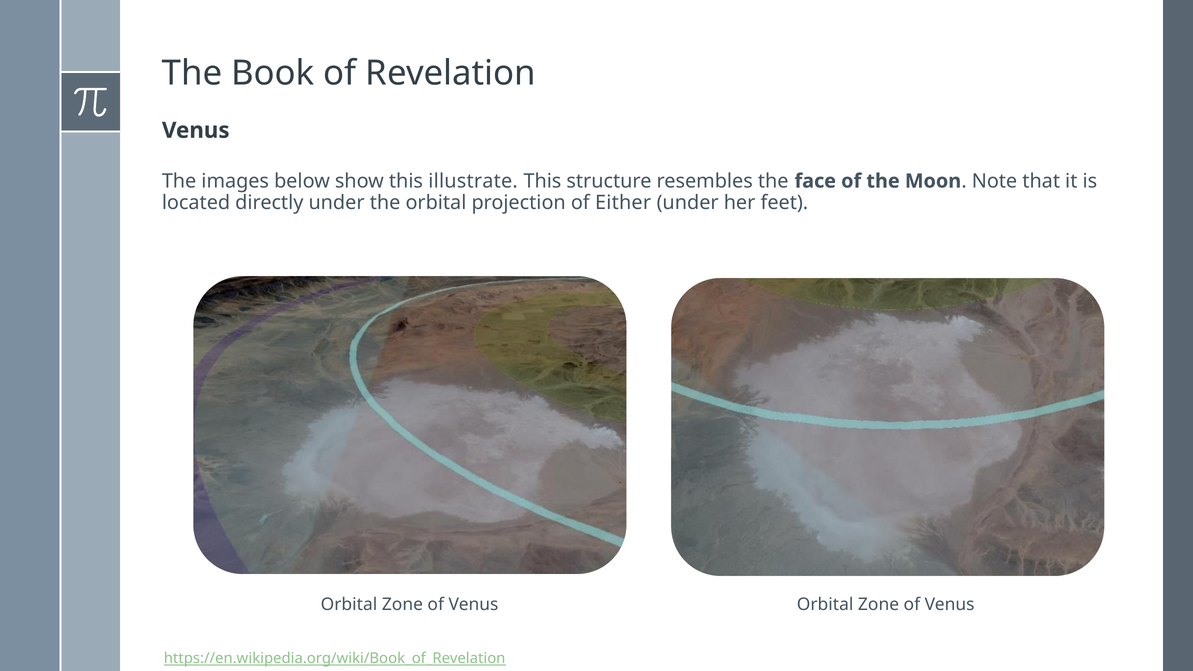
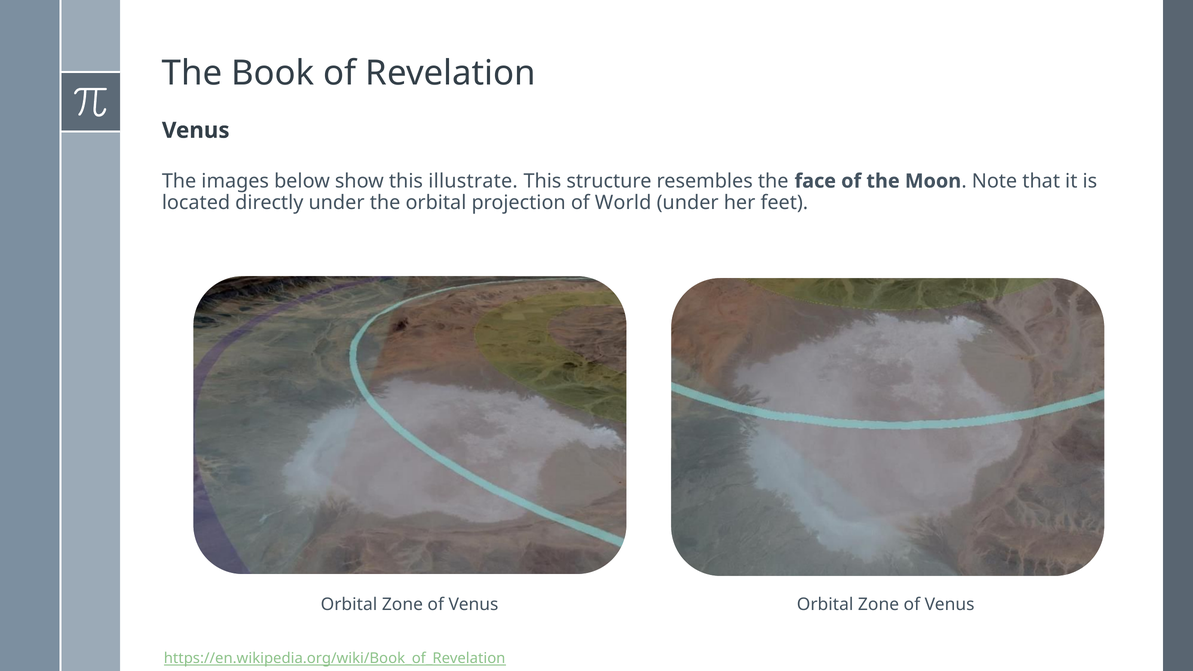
Either: Either -> World (623, 203)
